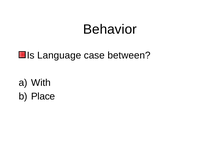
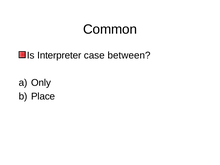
Behavior: Behavior -> Common (110, 29)
Language: Language -> Interpreter (59, 55)
With: With -> Only (41, 83)
